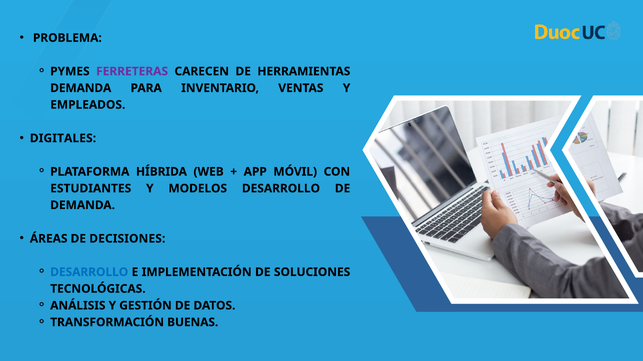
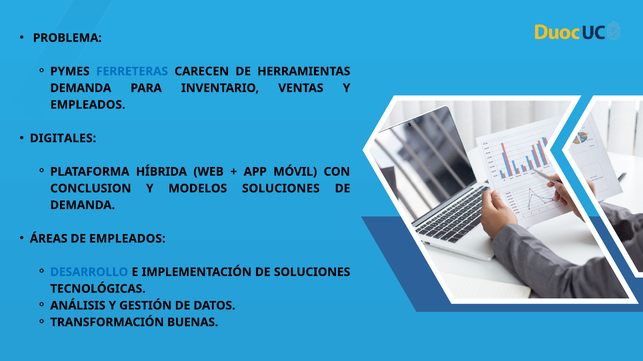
FERRETERAS colour: purple -> blue (132, 71)
ESTUDIANTES: ESTUDIANTES -> CONCLUSION (91, 189)
MODELOS DESARROLLO: DESARROLLO -> SOLUCIONES (281, 189)
DE DECISIONES: DECISIONES -> EMPLEADOS (127, 239)
